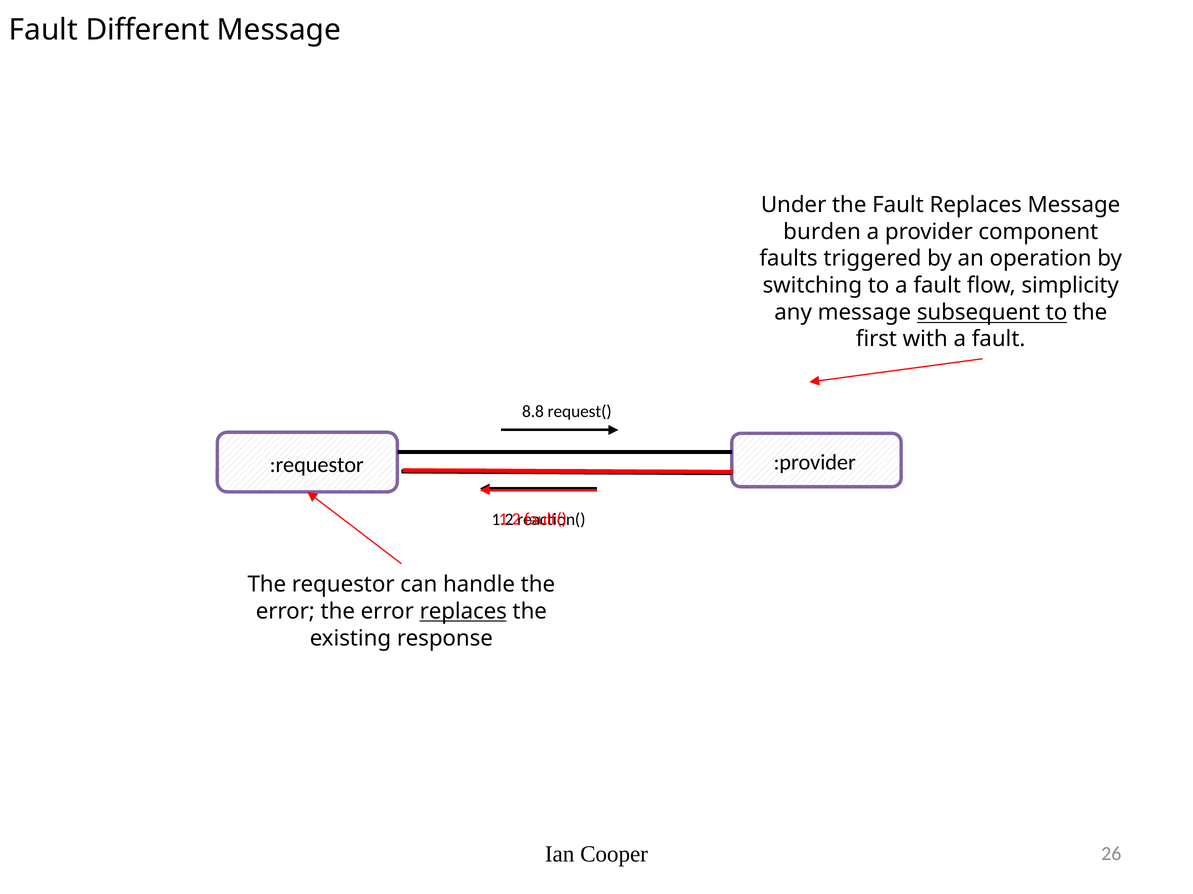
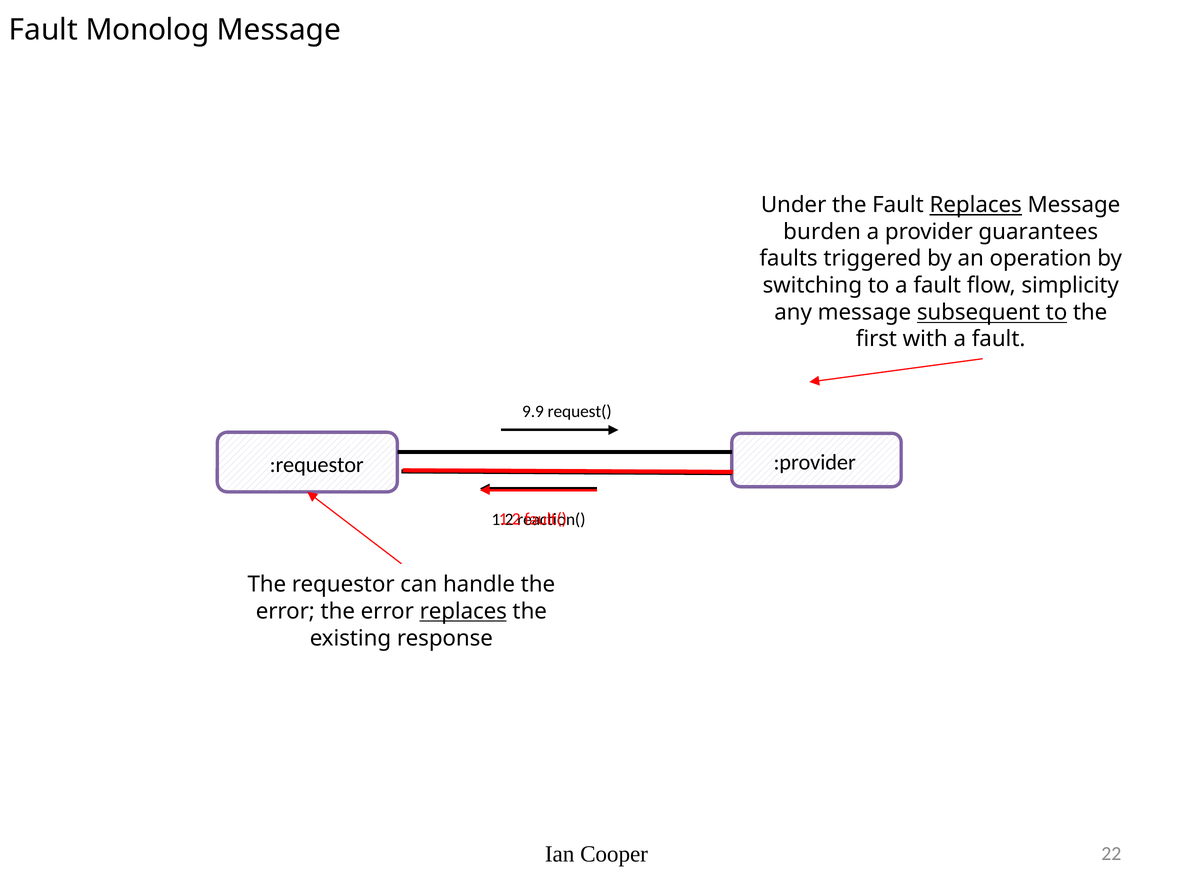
Different: Different -> Monolog (148, 30)
Replaces underline: none -> present (976, 205)
component: component -> guarantees (1038, 232)
8.8: 8.8 -> 9.9 (533, 412)
26: 26 -> 22 (1111, 854)
